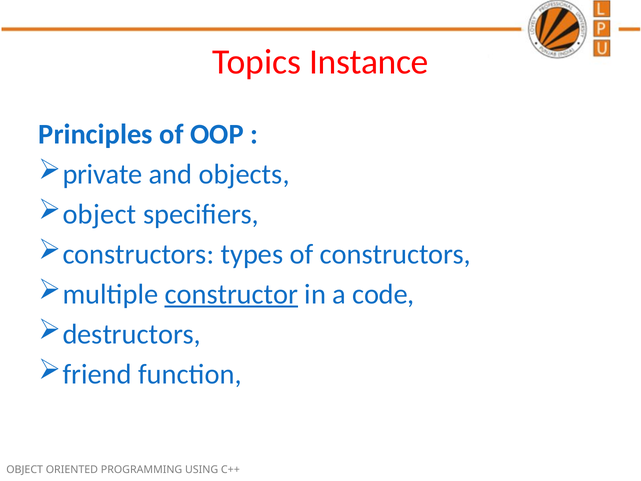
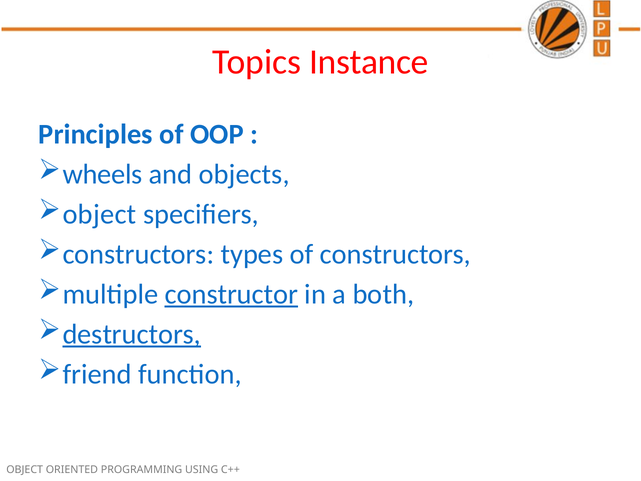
private: private -> wheels (103, 174)
code: code -> both (383, 294)
destructors underline: none -> present (132, 334)
